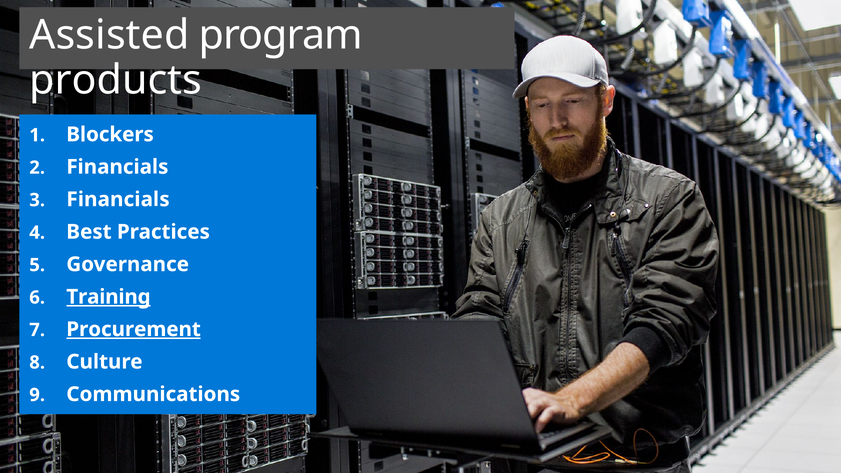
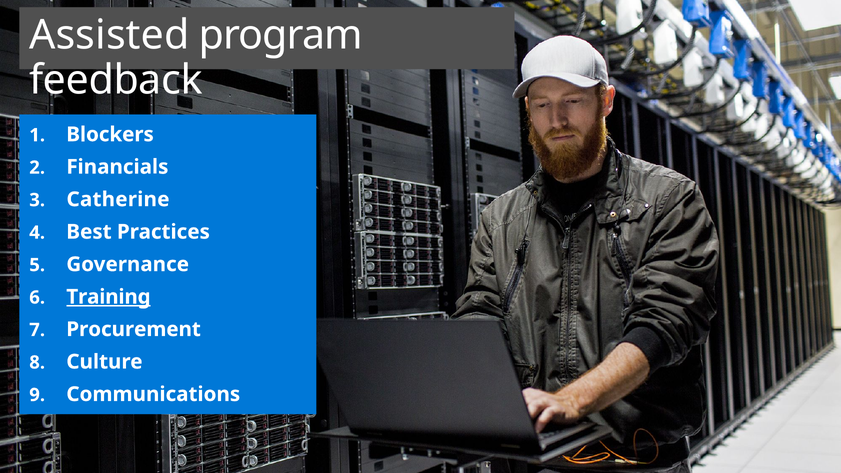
products: products -> feedback (116, 80)
Financials: Financials -> Catherine (118, 199)
Procurement underline: present -> none (134, 329)
